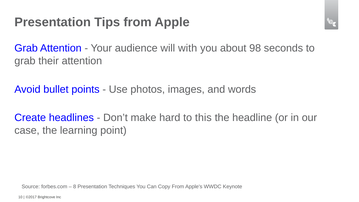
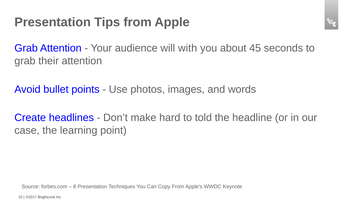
98: 98 -> 45 (255, 48)
this: this -> told (203, 118)
